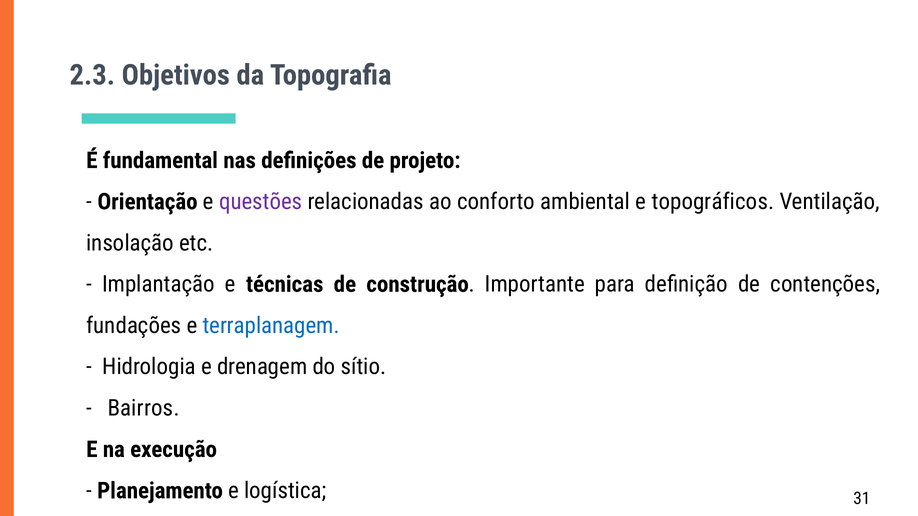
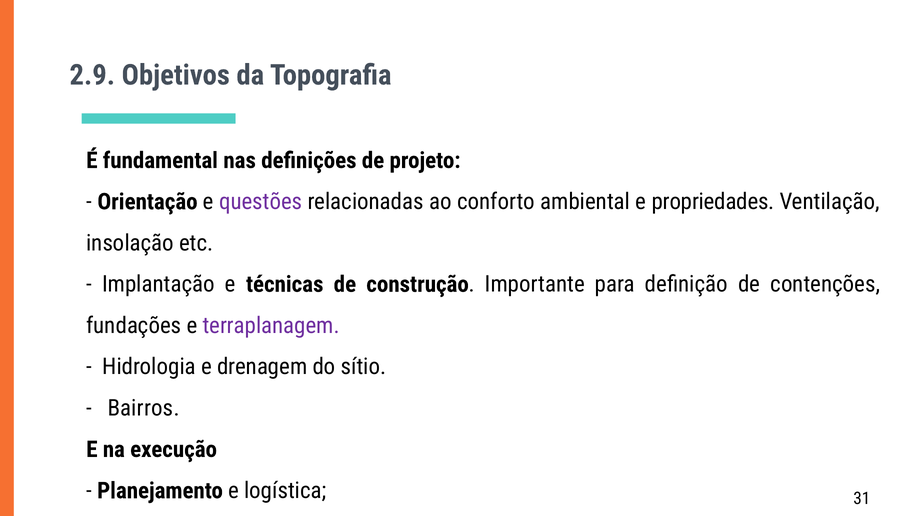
2.3: 2.3 -> 2.9 (92, 75)
topográficos: topográficos -> propriedades (713, 202)
terraplanagem colour: blue -> purple (271, 326)
